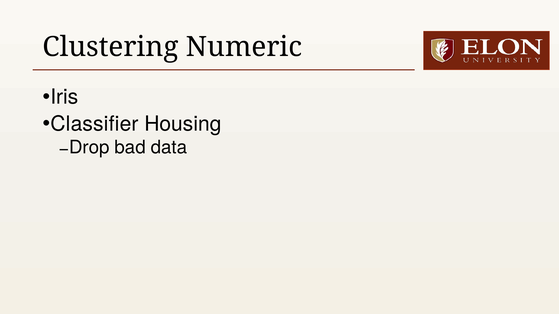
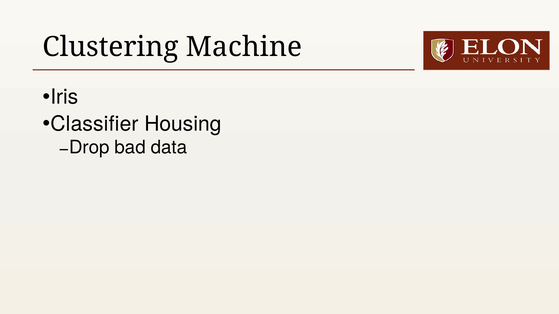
Numeric: Numeric -> Machine (244, 47)
